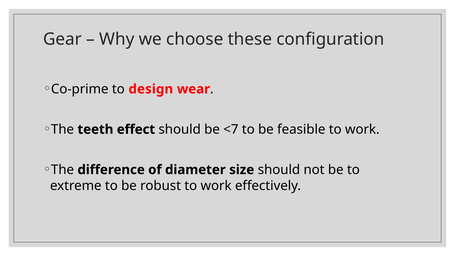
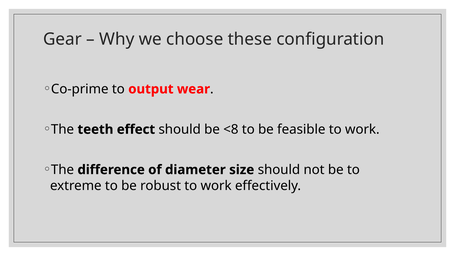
design: design -> output (151, 89)
<7: <7 -> <8 (231, 129)
